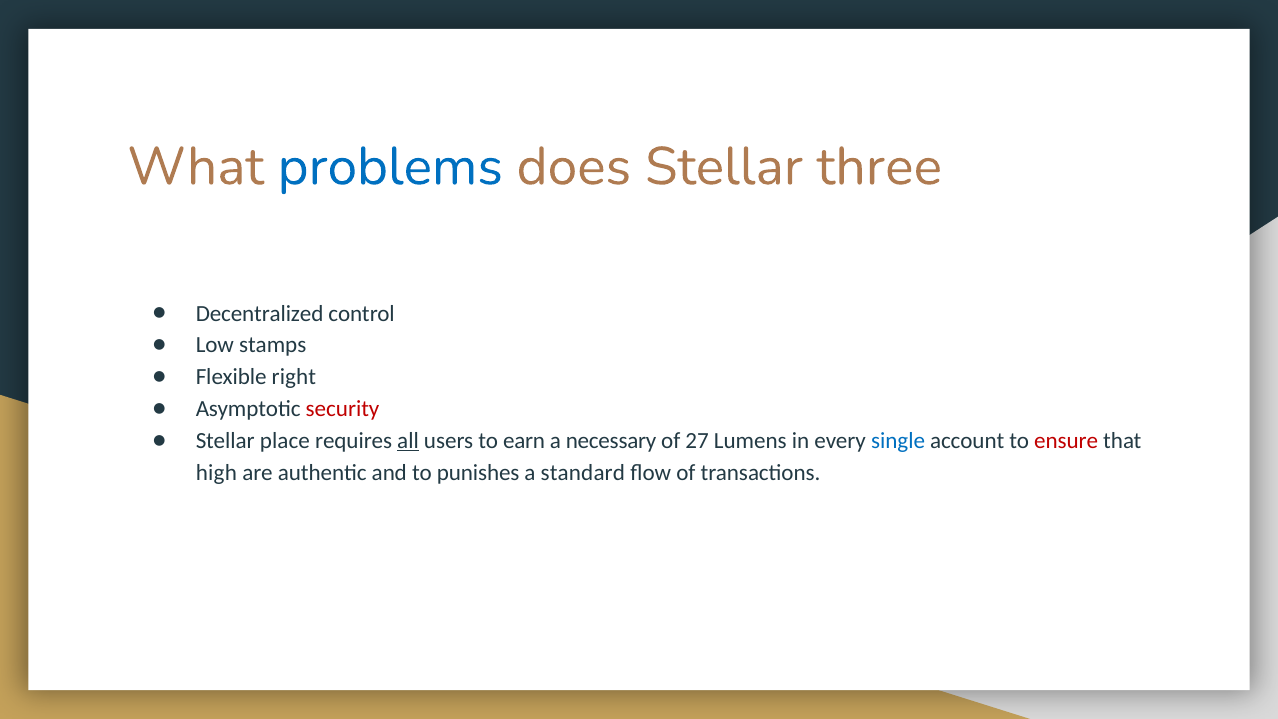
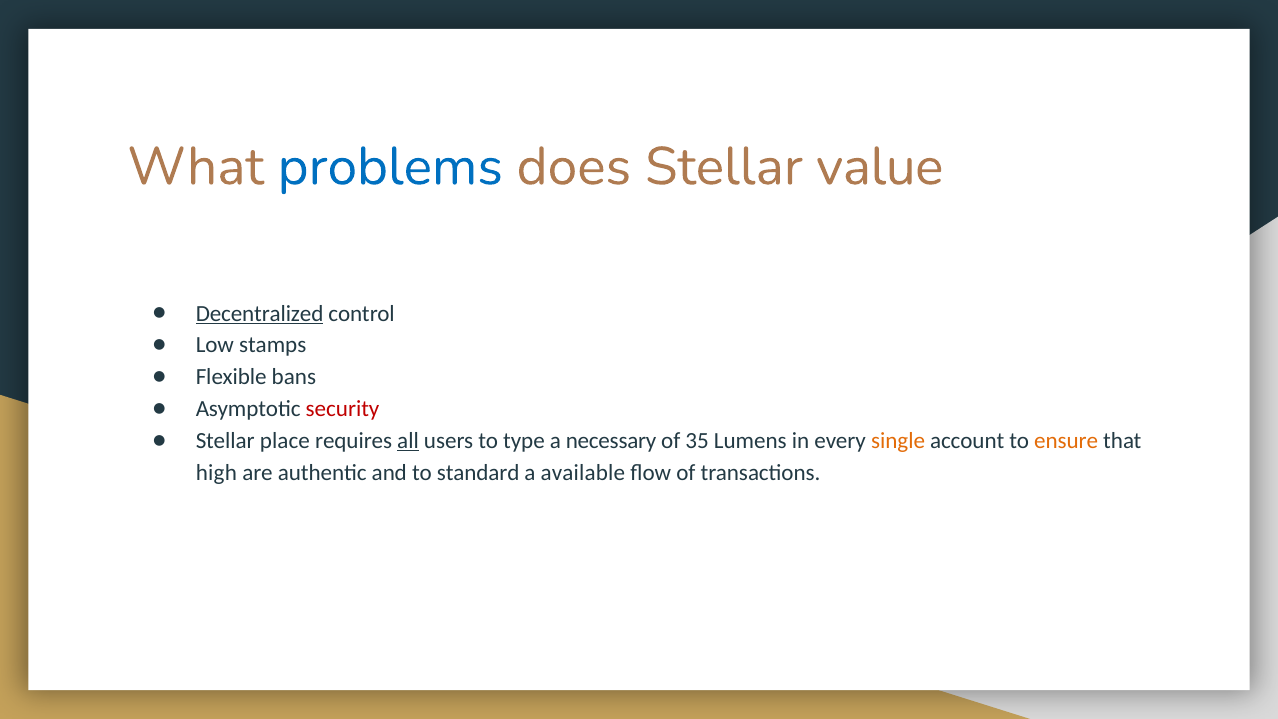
three: three -> value (880, 167)
Decentralized underline: none -> present (260, 313)
right: right -> bans (294, 377)
earn: earn -> type (524, 441)
27: 27 -> 35 (697, 441)
single colour: blue -> orange (898, 441)
ensure colour: red -> orange (1066, 441)
punishes: punishes -> standard (478, 473)
standard: standard -> available (583, 473)
